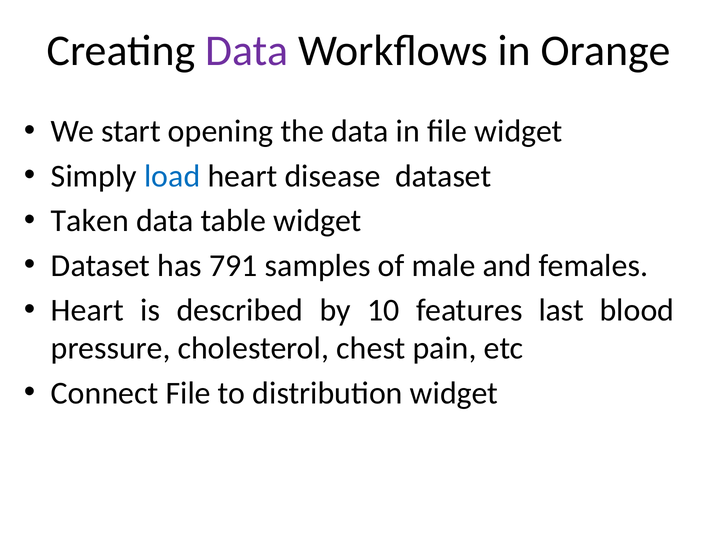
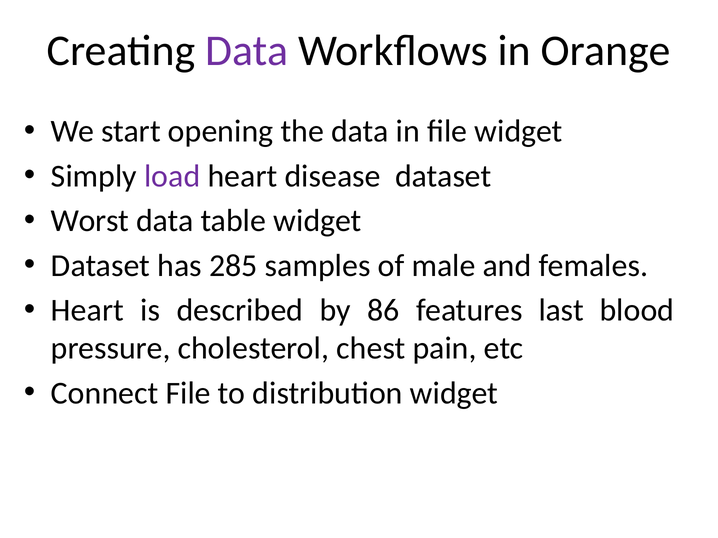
load colour: blue -> purple (172, 176)
Taken: Taken -> Worst (90, 221)
791: 791 -> 285 (233, 266)
10: 10 -> 86 (383, 310)
